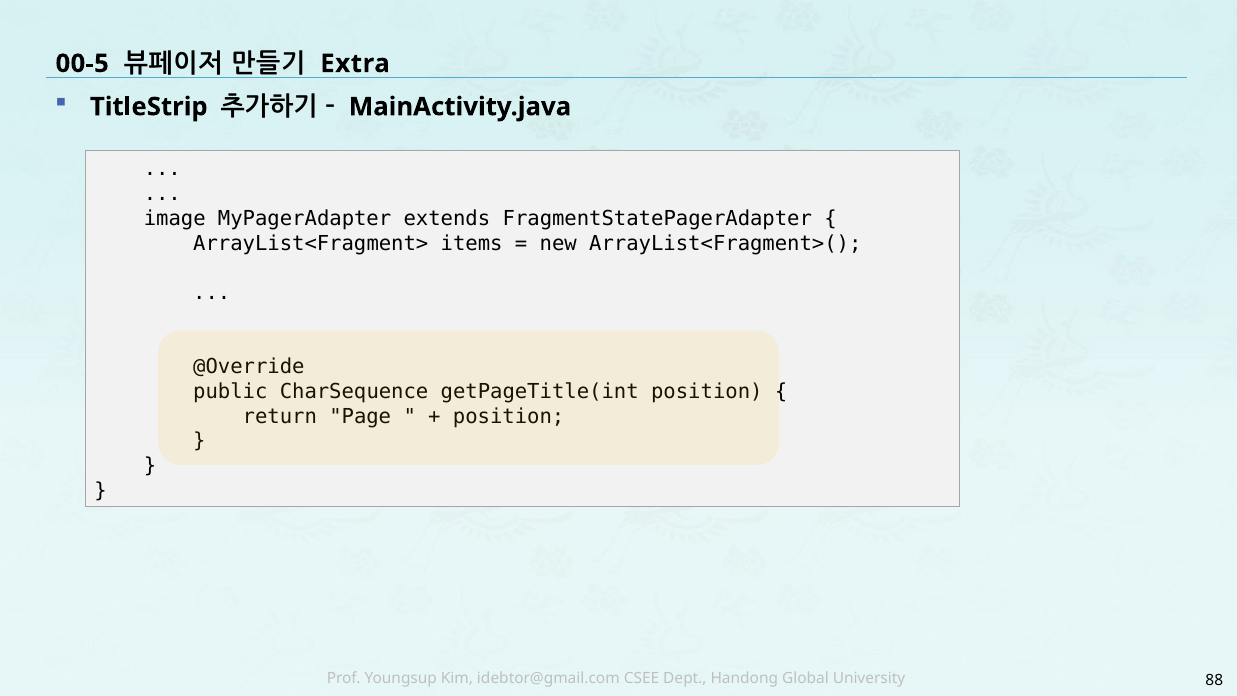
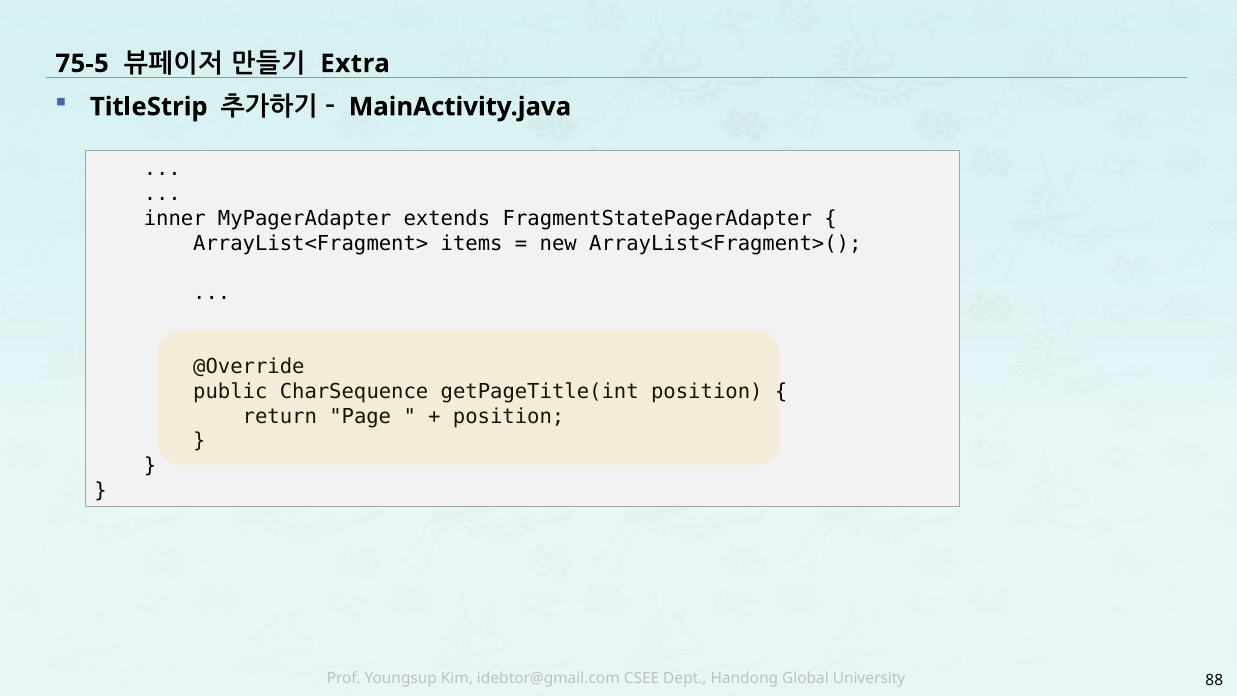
00-5: 00-5 -> 75-5 (82, 64)
image: image -> inner (175, 218)
